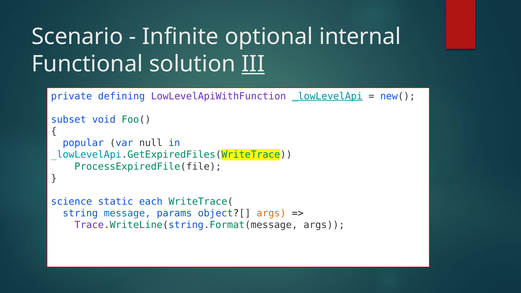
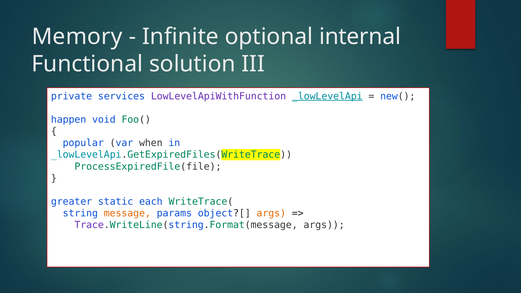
Scenario: Scenario -> Memory (77, 37)
III underline: present -> none (253, 64)
defining: defining -> services (121, 96)
subset: subset -> happen (69, 120)
null: null -> when (151, 143)
science: science -> greater (72, 202)
message colour: blue -> orange (127, 213)
